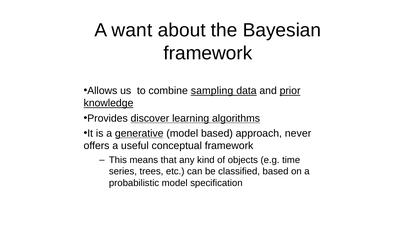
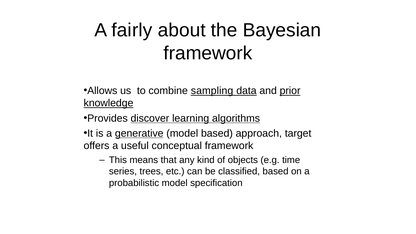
want: want -> fairly (132, 30)
never: never -> target (298, 133)
